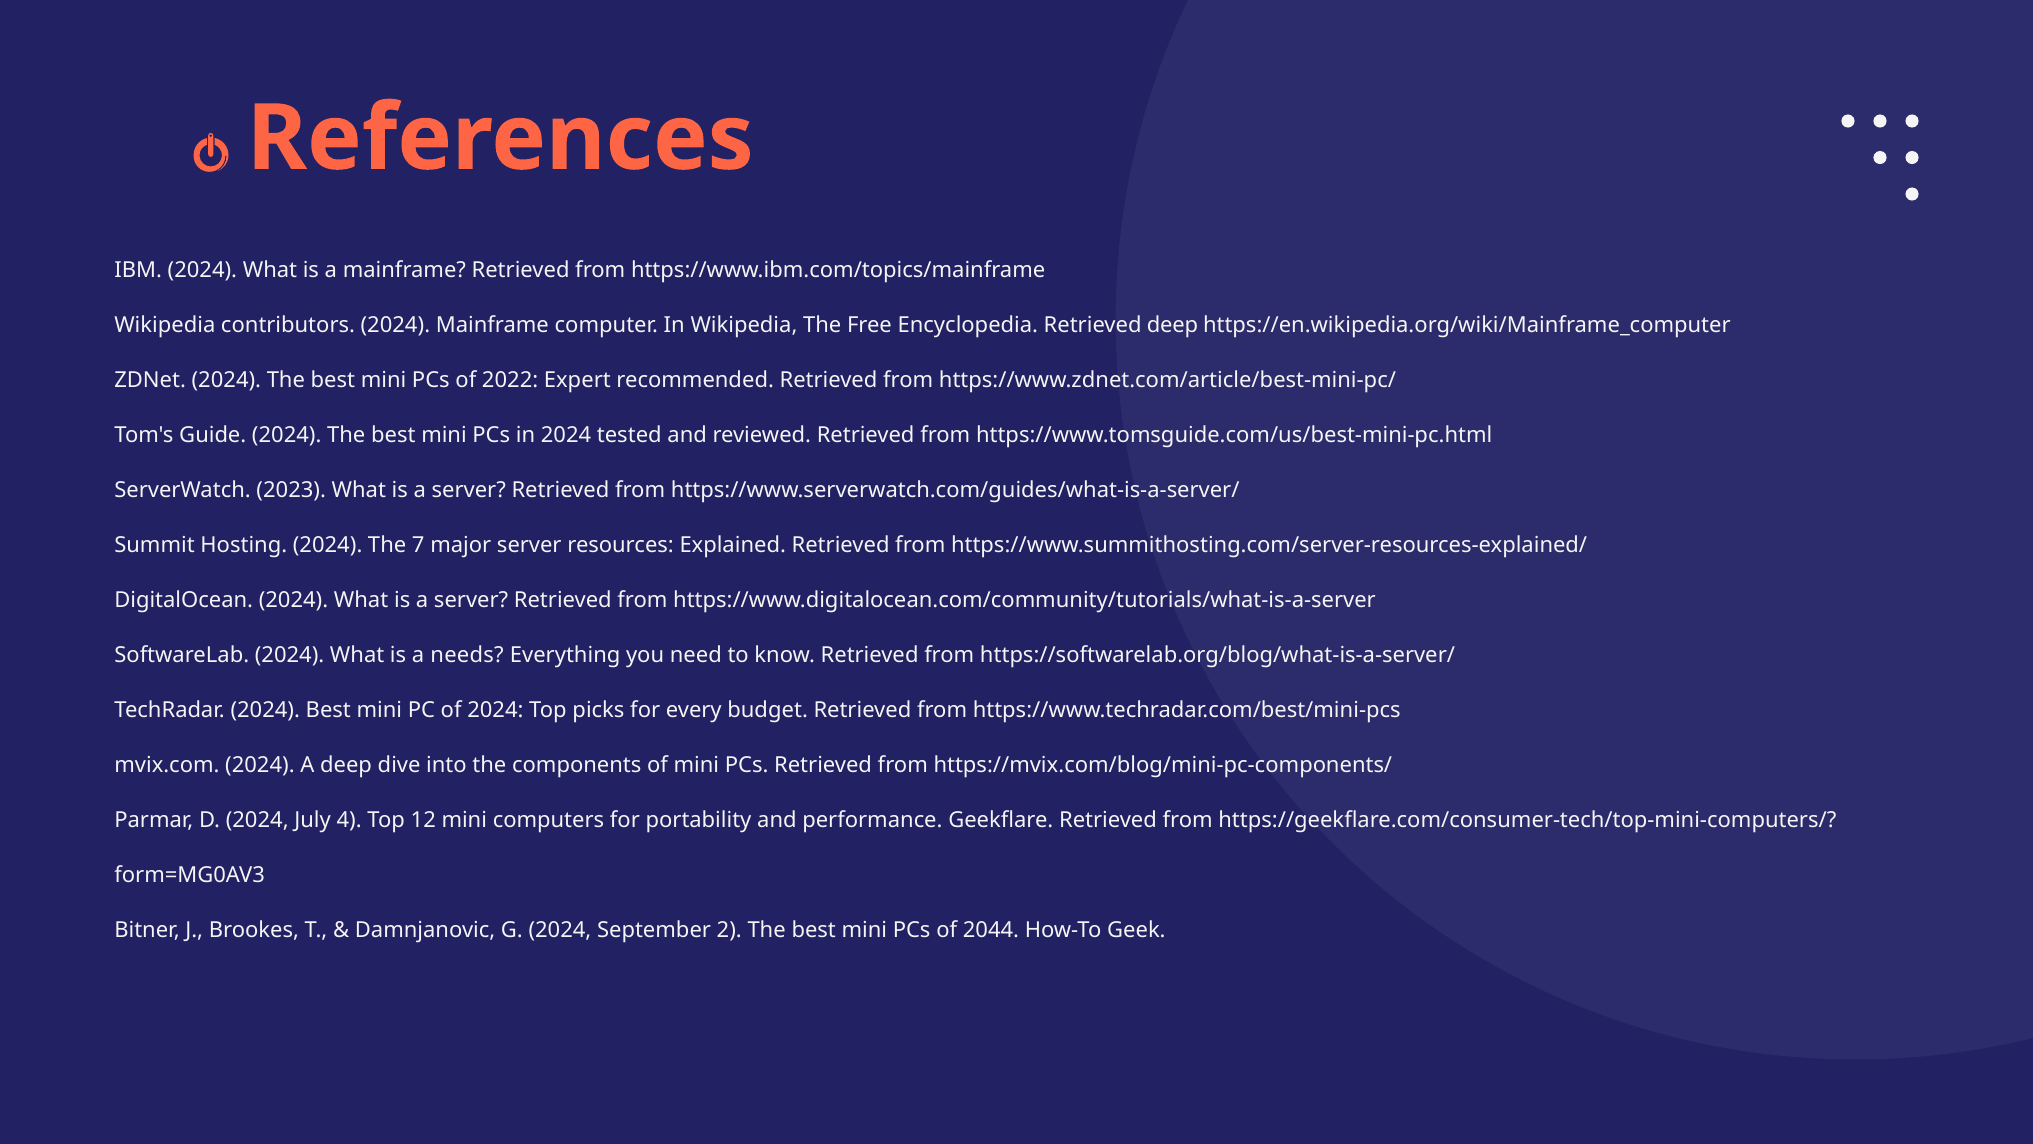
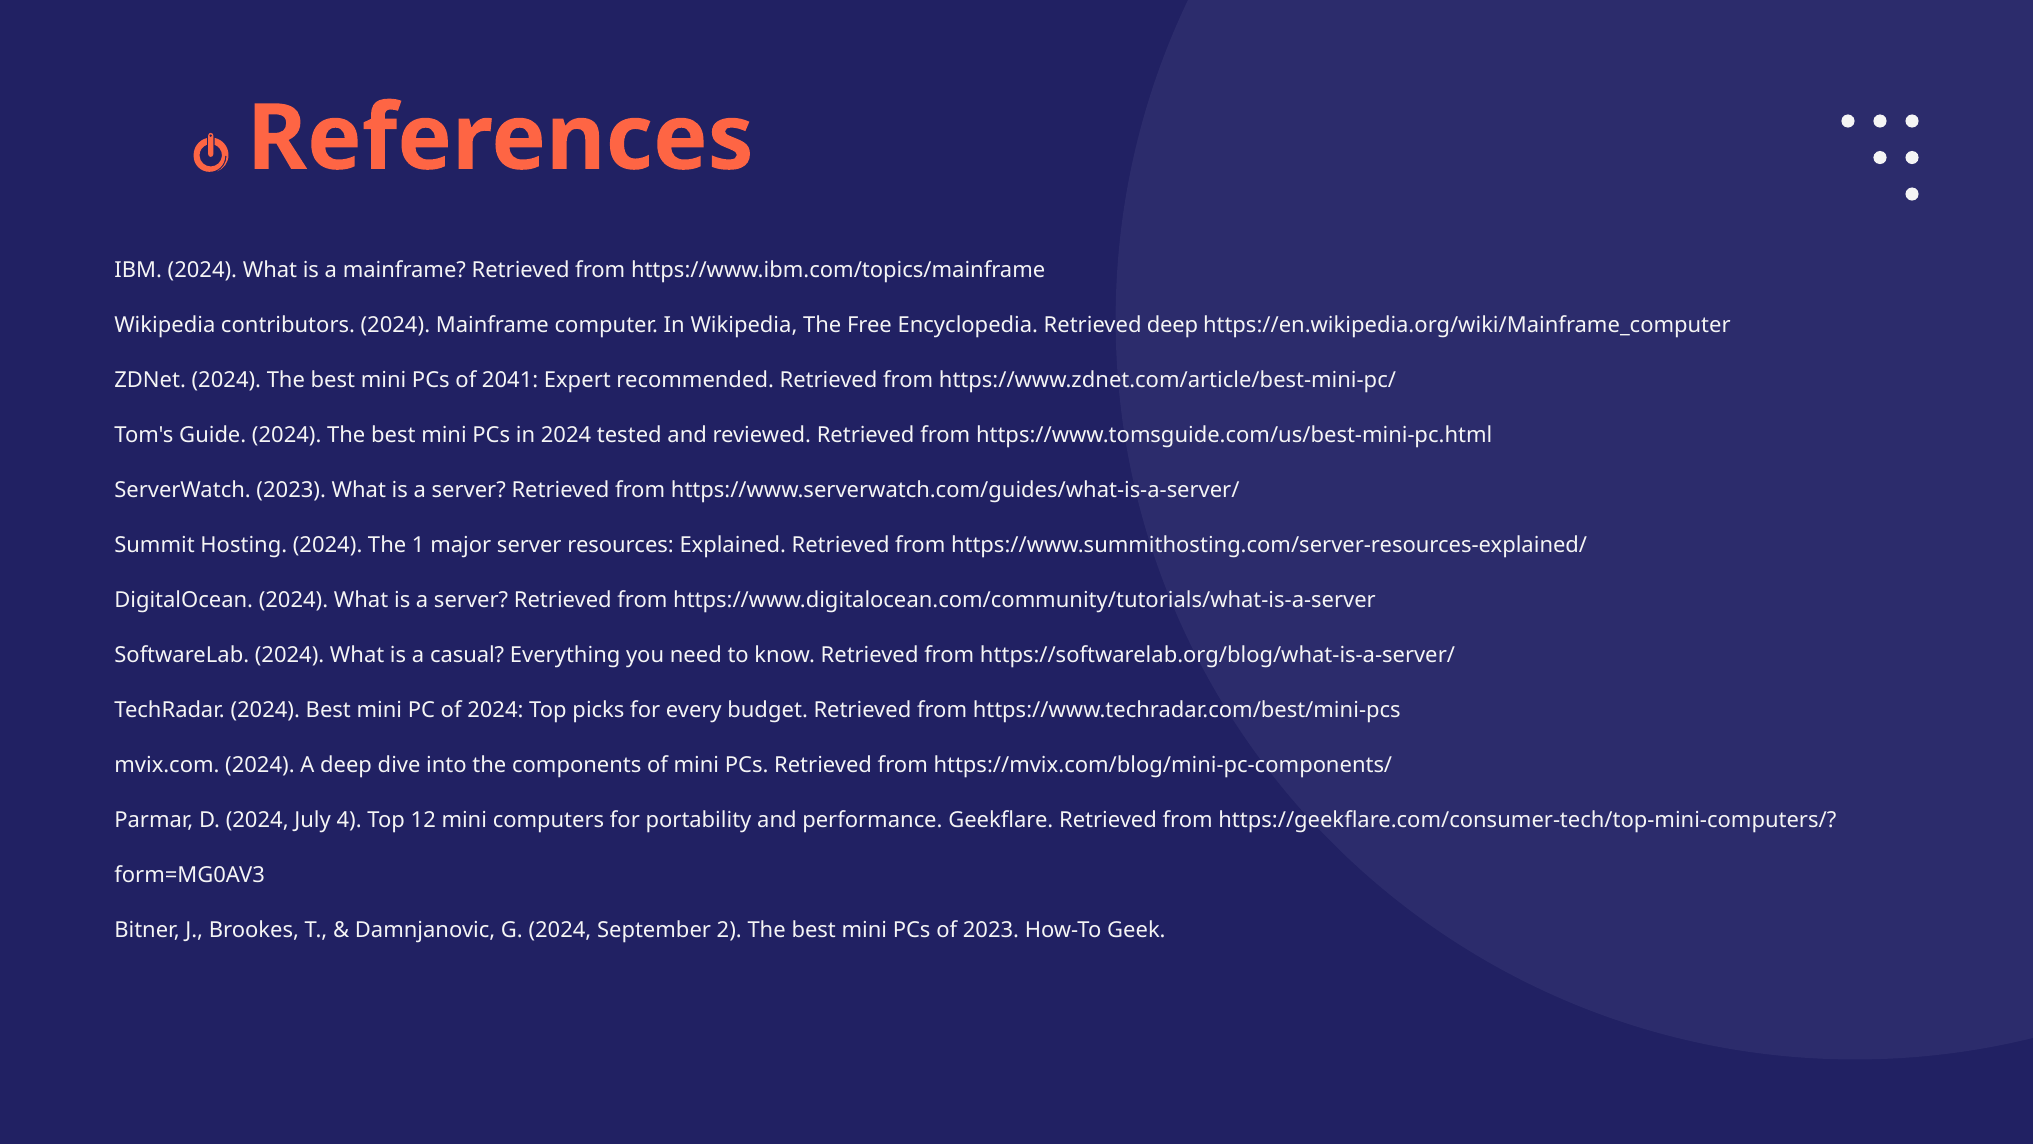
2022: 2022 -> 2041 (510, 380)
7: 7 -> 1 (418, 545)
needs: needs -> casual (467, 655)
of 2044: 2044 -> 2023 (991, 930)
